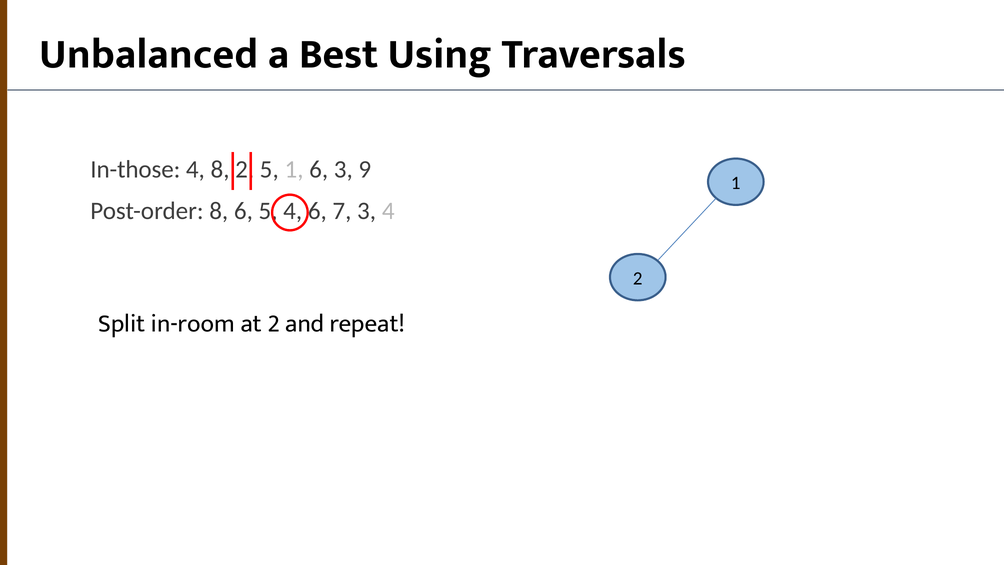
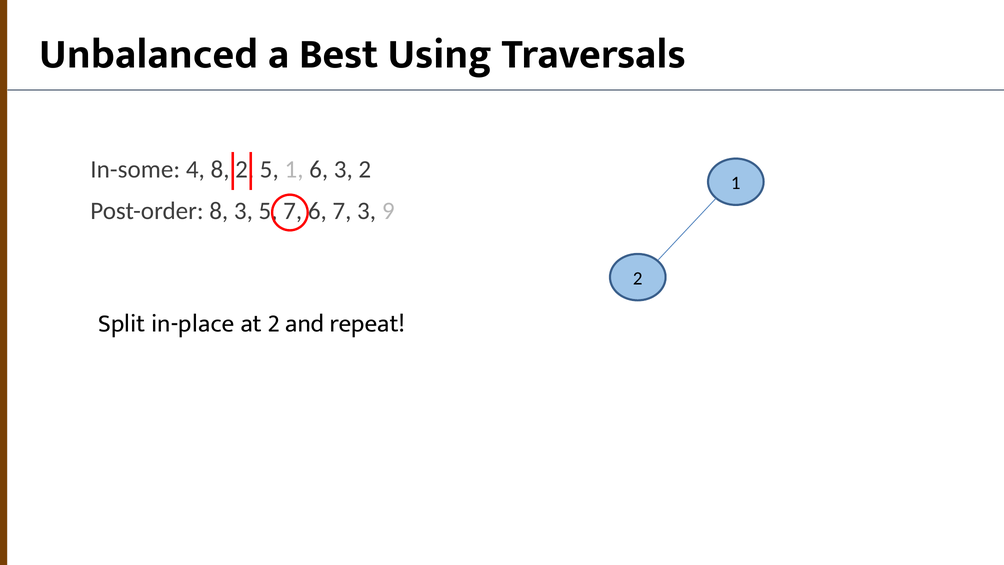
In-those: In-those -> In-some (135, 169)
3 9: 9 -> 2 (365, 169)
8 6: 6 -> 3 (243, 211)
5 4: 4 -> 7 (293, 211)
3 4: 4 -> 9 (388, 211)
in-room: in-room -> in-place (193, 323)
